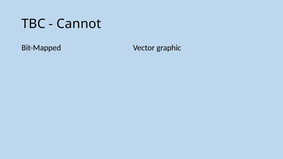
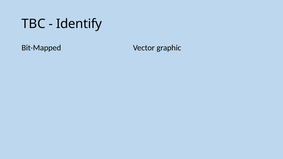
Cannot: Cannot -> Identify (79, 24)
